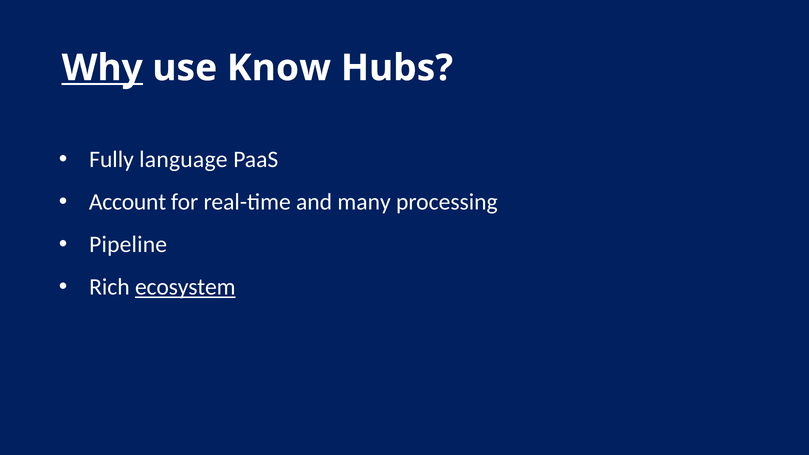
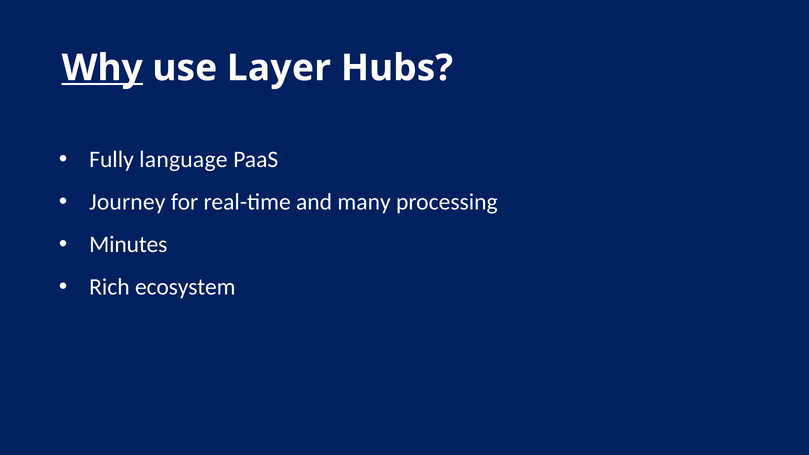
Know: Know -> Layer (279, 68)
Account: Account -> Journey (127, 202)
Pipeline: Pipeline -> Minutes (128, 245)
ecosystem underline: present -> none (185, 287)
